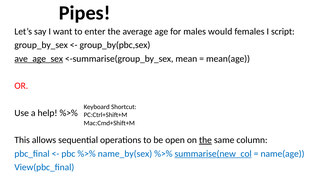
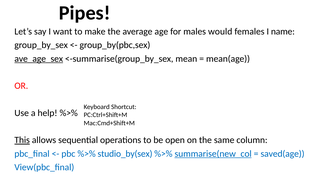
enter: enter -> make (95, 32)
script: script -> name (283, 32)
This underline: none -> present (22, 140)
the underline: present -> none (205, 140)
name_by(sex: name_by(sex -> studio_by(sex (125, 154)
name(age: name(age -> saved(age (283, 154)
